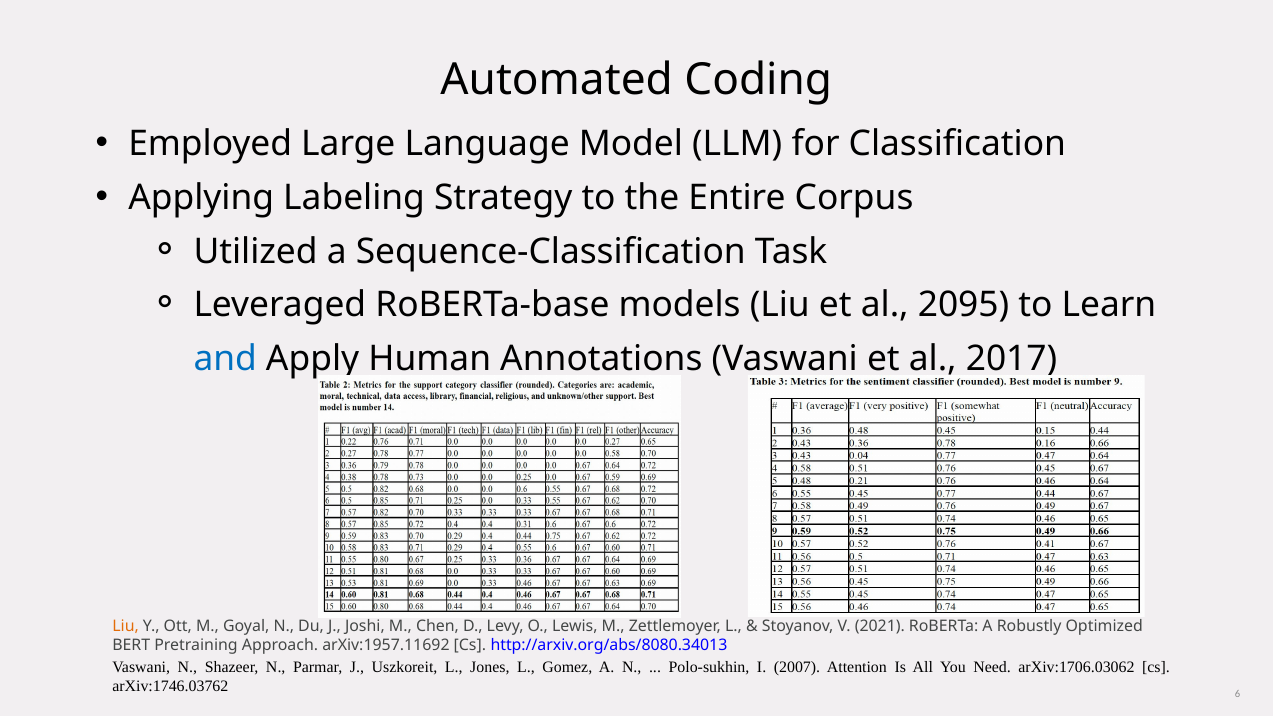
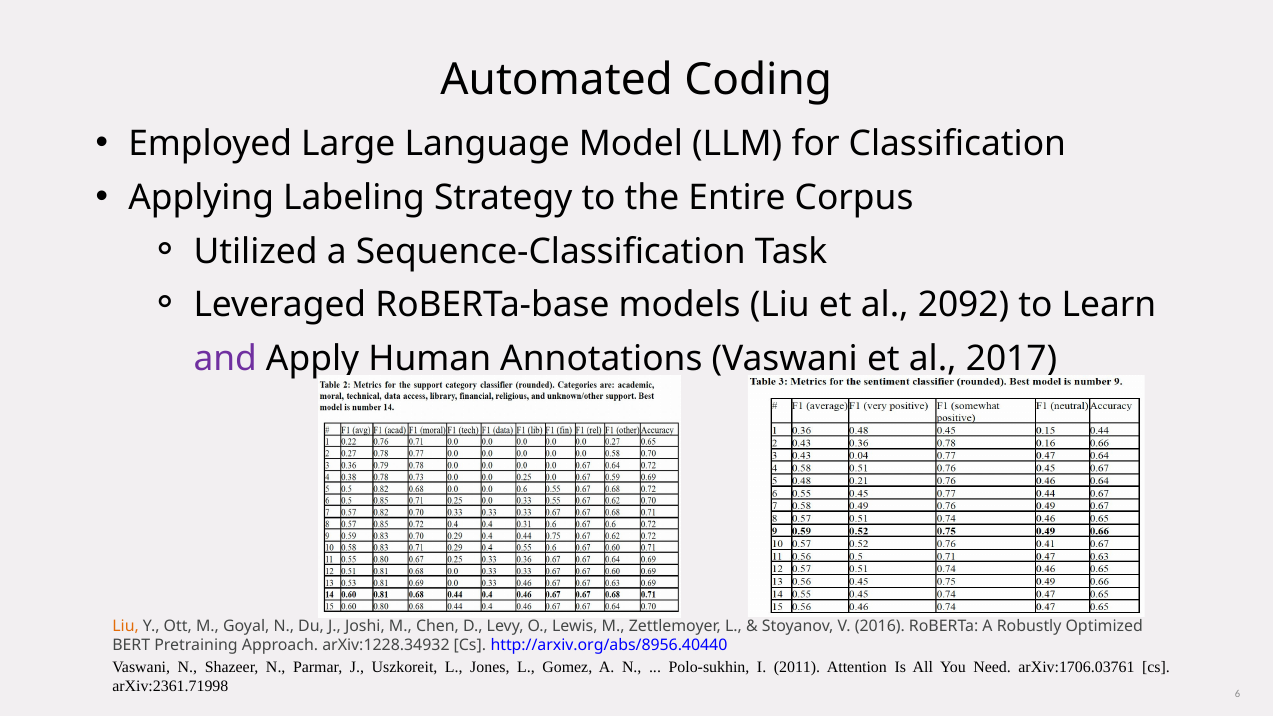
2095: 2095 -> 2092 (964, 305)
and colour: blue -> purple (225, 359)
2021: 2021 -> 2016 (880, 626)
arXiv:1957.11692: arXiv:1957.11692 -> arXiv:1228.34932 (386, 646)
http://arxiv.org/abs/8080.34013: http://arxiv.org/abs/8080.34013 -> http://arxiv.org/abs/8956.40440 (609, 646)
2007: 2007 -> 2011 (797, 667)
arXiv:1706.03062: arXiv:1706.03062 -> arXiv:1706.03761 (1077, 667)
arXiv:1746.03762: arXiv:1746.03762 -> arXiv:2361.71998 (170, 686)
